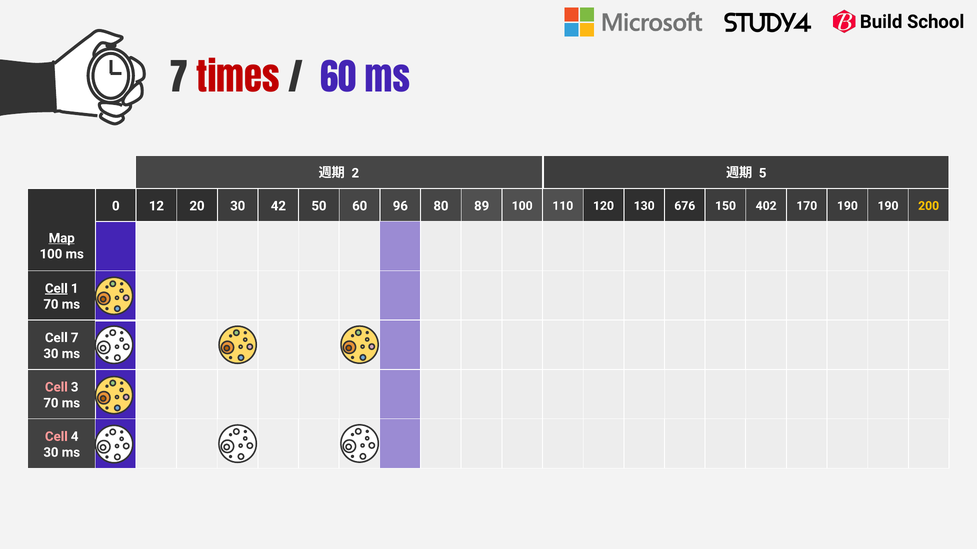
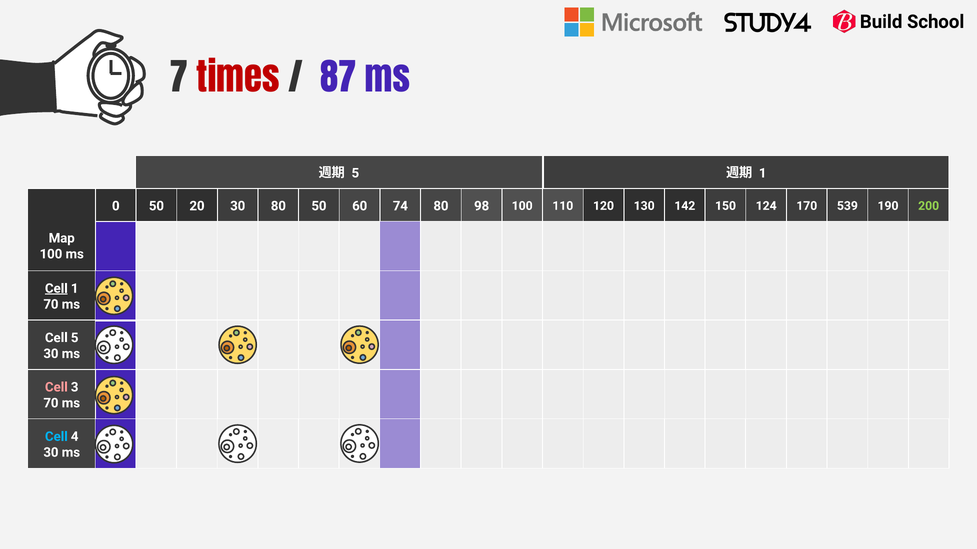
60: 60 -> 87 (338, 80)
2: 2 -> 5 (355, 173)
5: 5 -> 1 (763, 173)
0 12: 12 -> 50 (156, 206)
30 42: 42 -> 80 (278, 206)
96: 96 -> 74 (400, 206)
89: 89 -> 98 (482, 206)
676: 676 -> 142 (685, 206)
402: 402 -> 124 (766, 206)
170 190: 190 -> 539 (847, 206)
200 colour: yellow -> light green (929, 206)
Map underline: present -> none (62, 238)
Cell 7: 7 -> 5 (75, 338)
Cell colour: pink -> light blue (56, 437)
